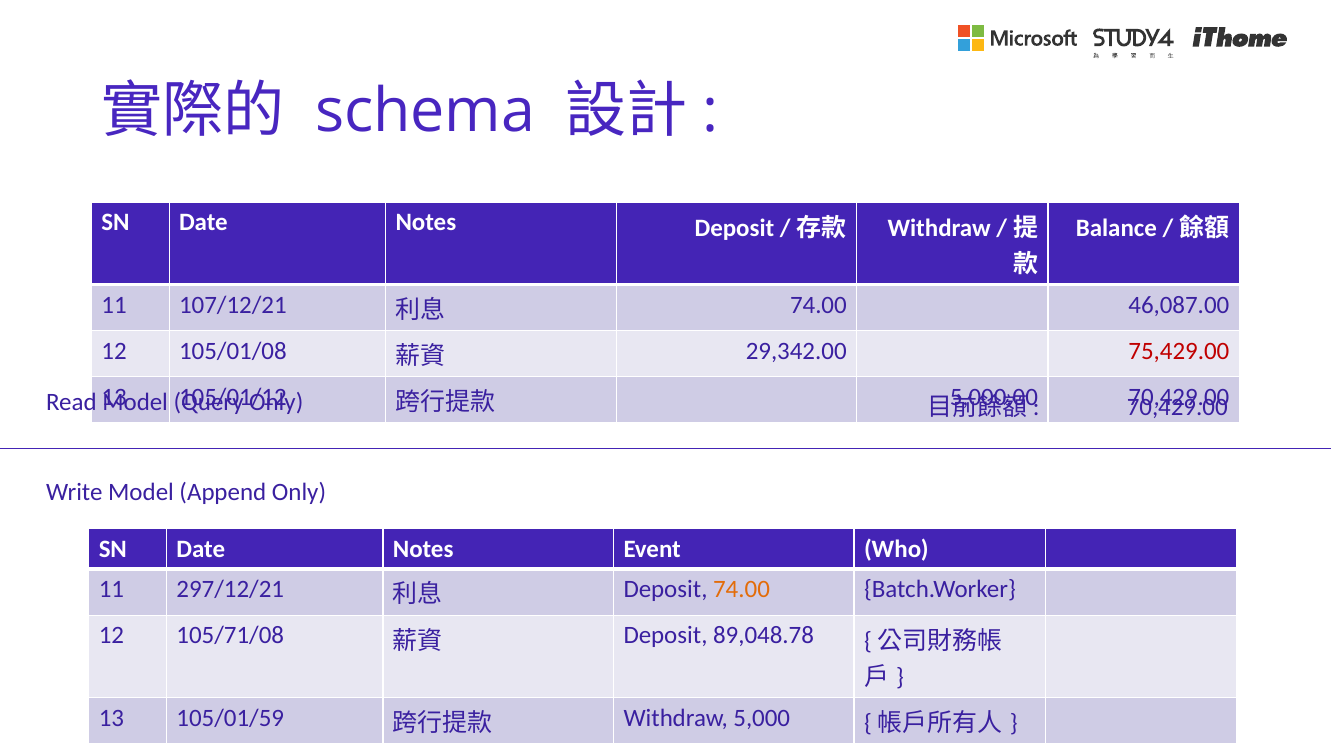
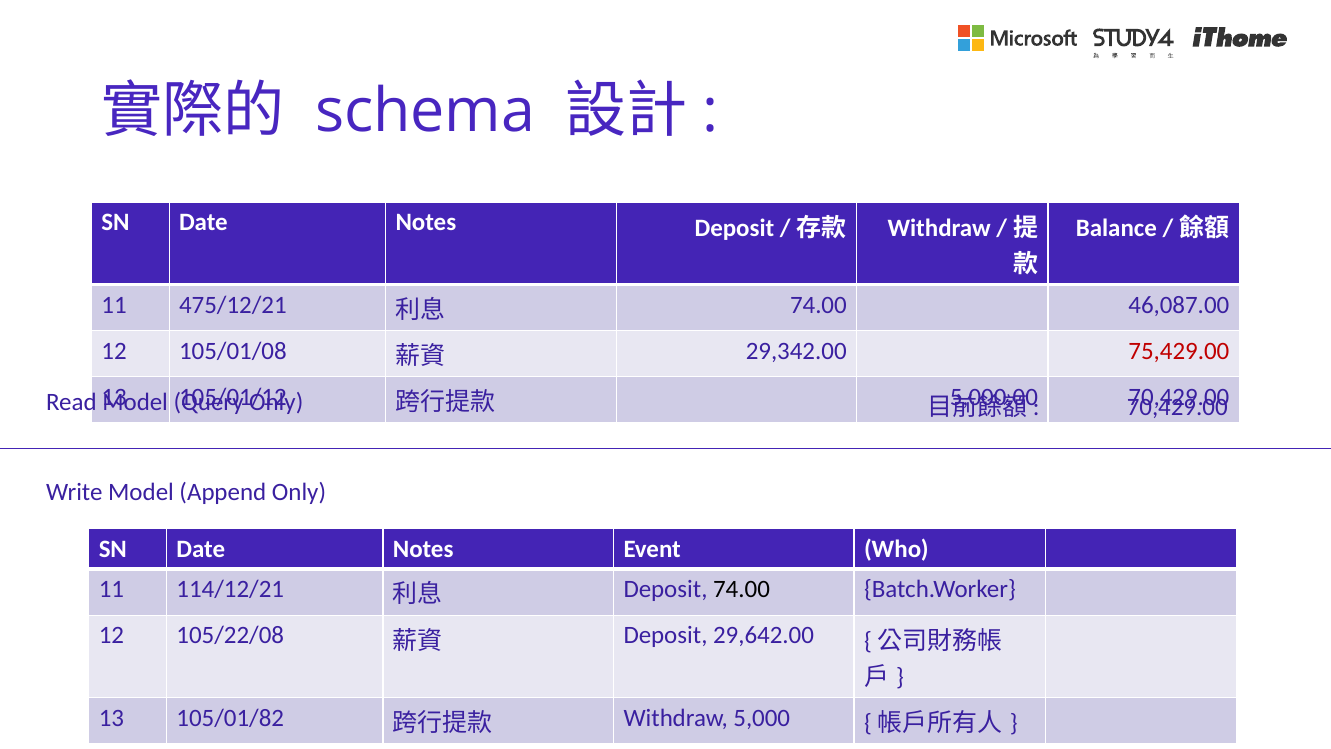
107/12/21: 107/12/21 -> 475/12/21 (233, 305)
297/12/21: 297/12/21 -> 114/12/21 (230, 589)
74.00 colour: orange -> black (741, 589)
105/71/08: 105/71/08 -> 105/22/08 (230, 635)
89,048.78: 89,048.78 -> 29,642.00 (764, 635)
105/01/59: 105/01/59 -> 105/01/82 (230, 718)
